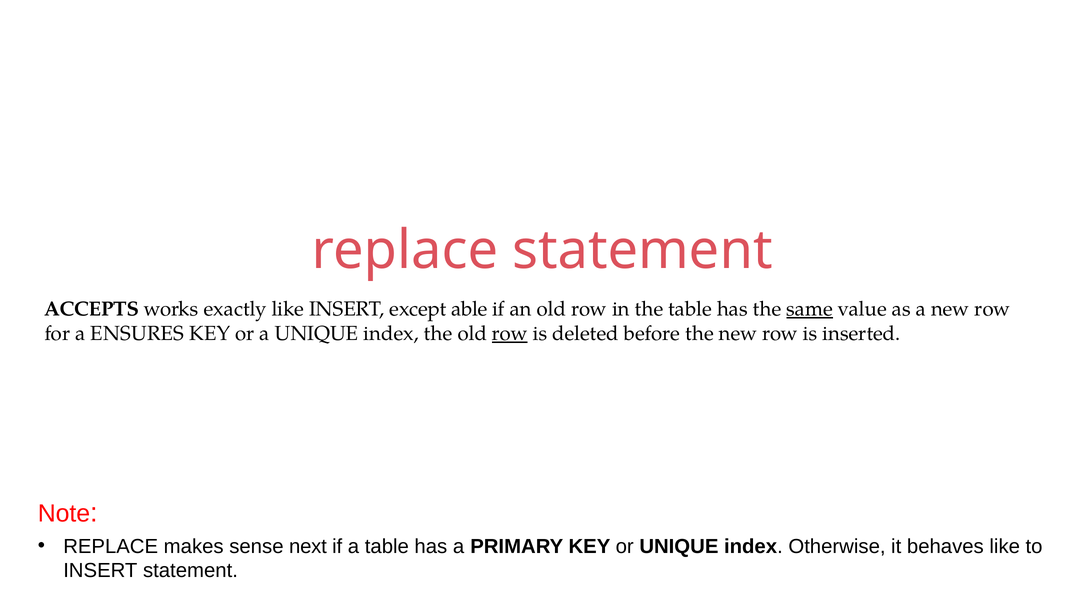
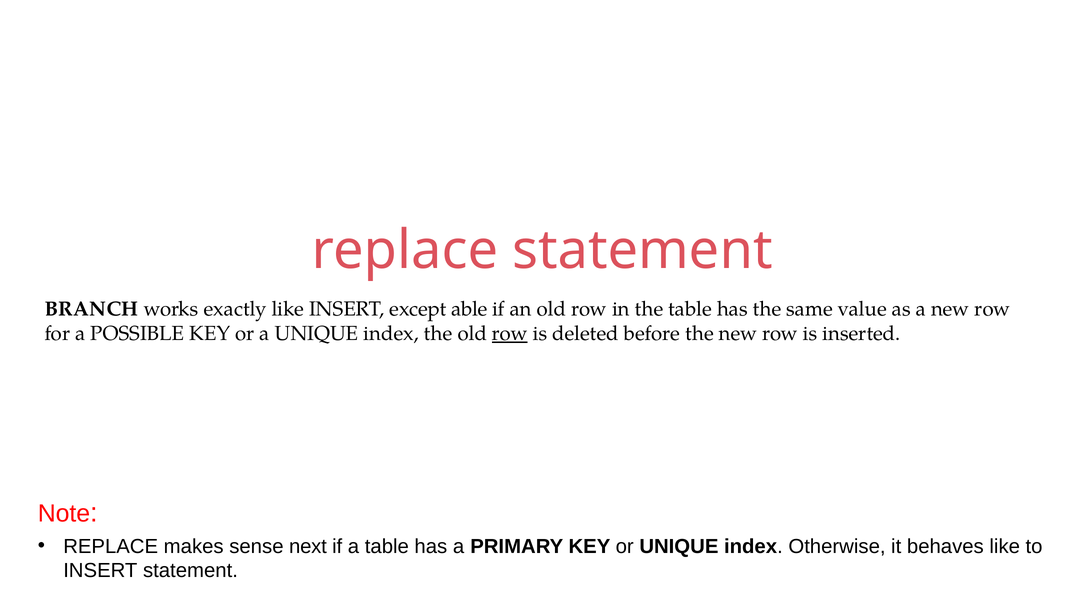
ACCEPTS: ACCEPTS -> BRANCH (92, 309)
same underline: present -> none (810, 309)
ENSURES: ENSURES -> POSSIBLE (137, 334)
